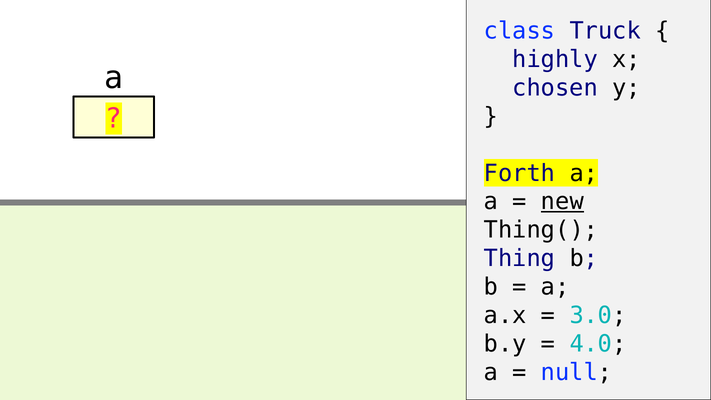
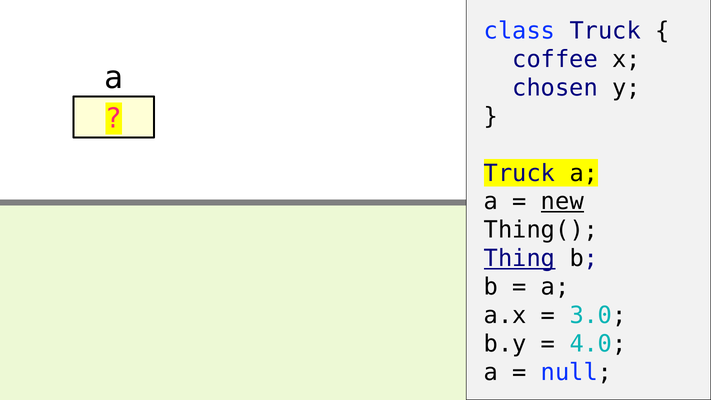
highly: highly -> coffee (555, 59)
Forth: Forth -> Truck (520, 173)
Thing underline: none -> present (520, 258)
